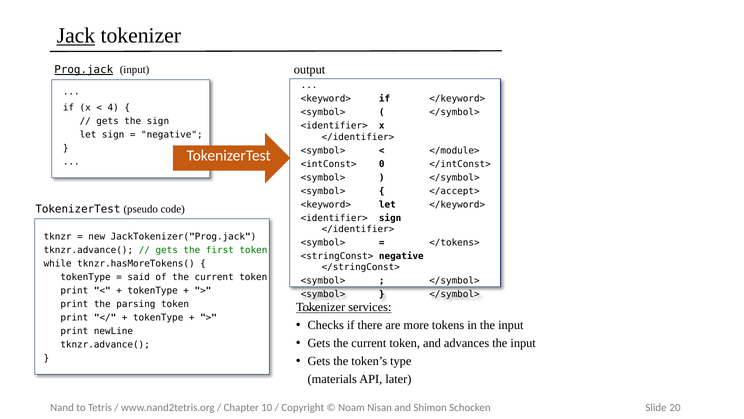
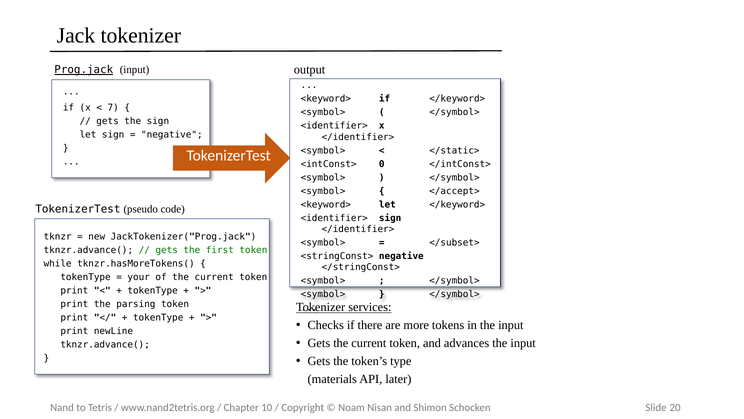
Jack underline: present -> none (76, 36)
4: 4 -> 7 (113, 108)
</module>: </module> -> </static> (454, 150)
</tokens>: </tokens> -> </subset> (454, 242)
said: said -> your (139, 277)
